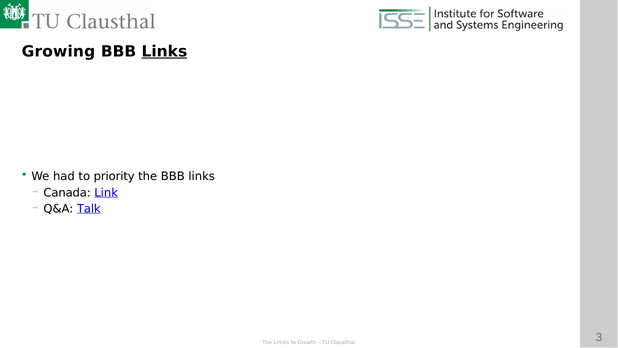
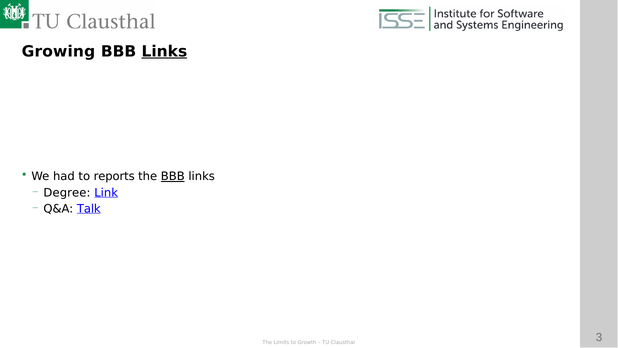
priority: priority -> reports (114, 176)
BBB underline: none -> present (173, 176)
Canada: Canada -> Degree (67, 193)
